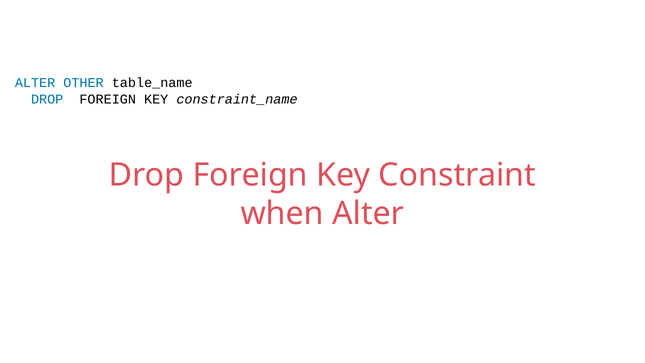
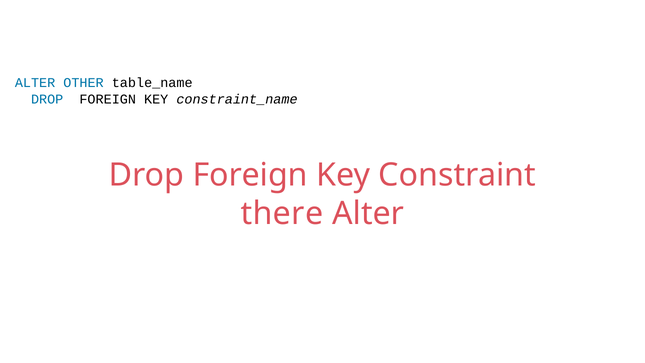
when: when -> there (282, 214)
